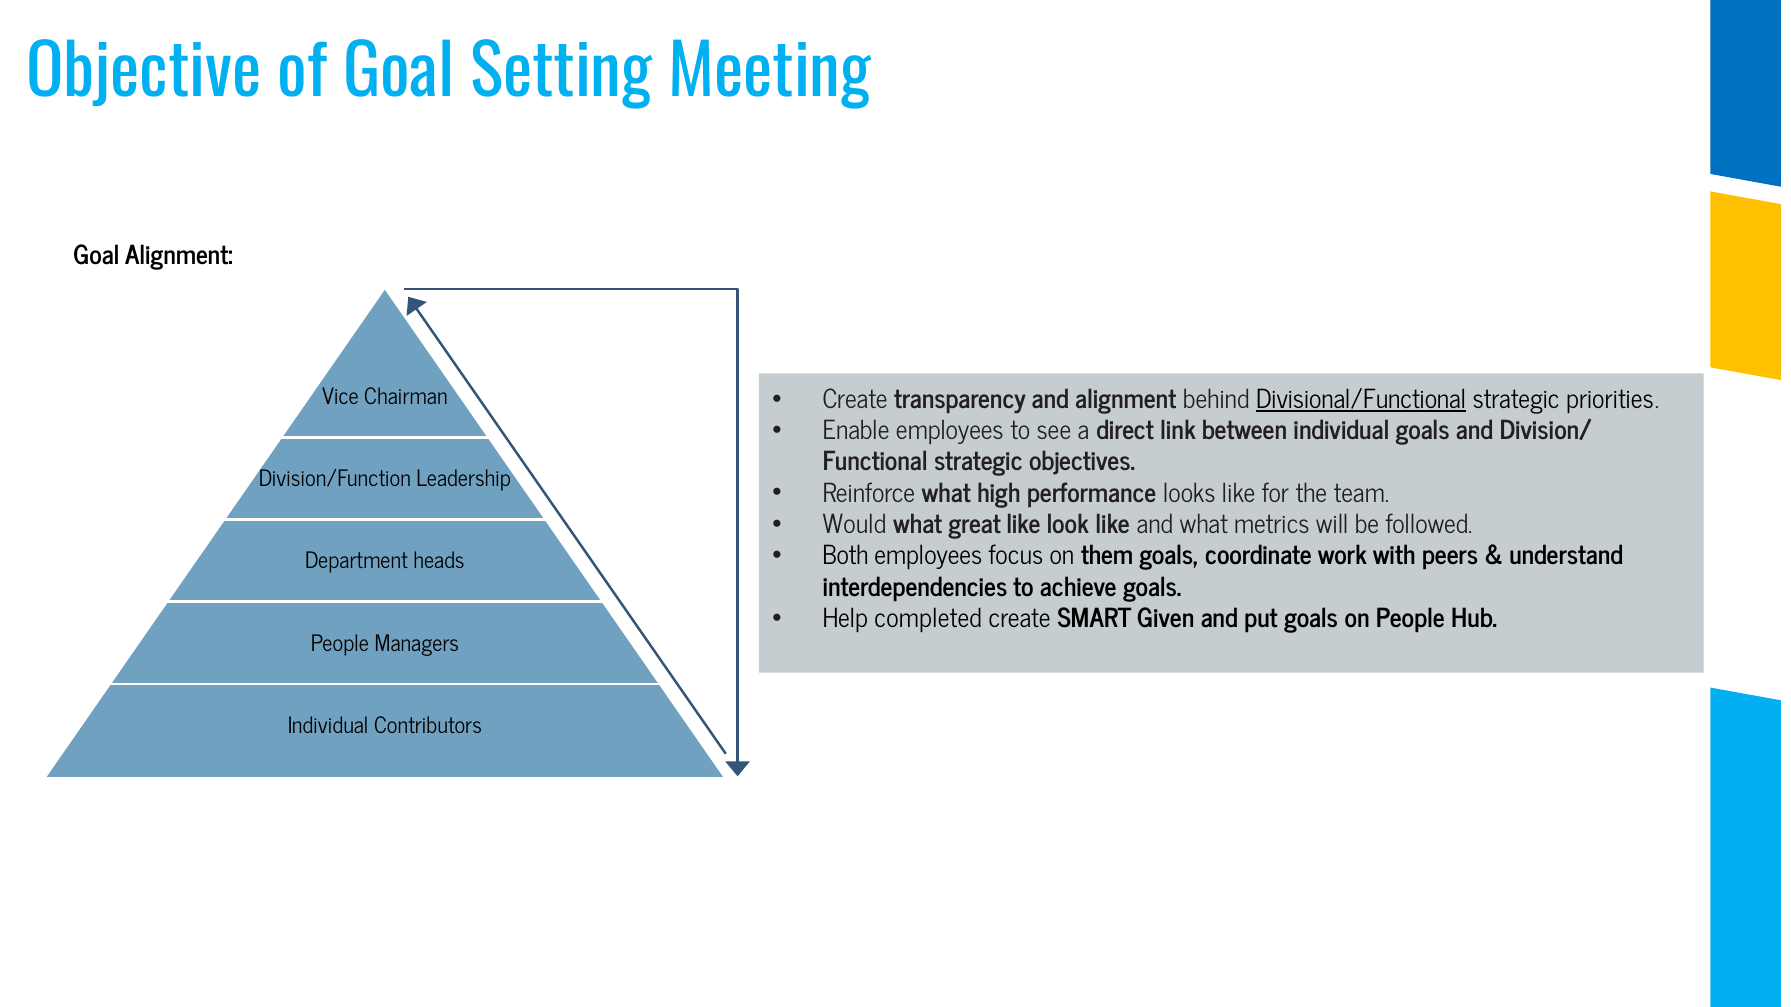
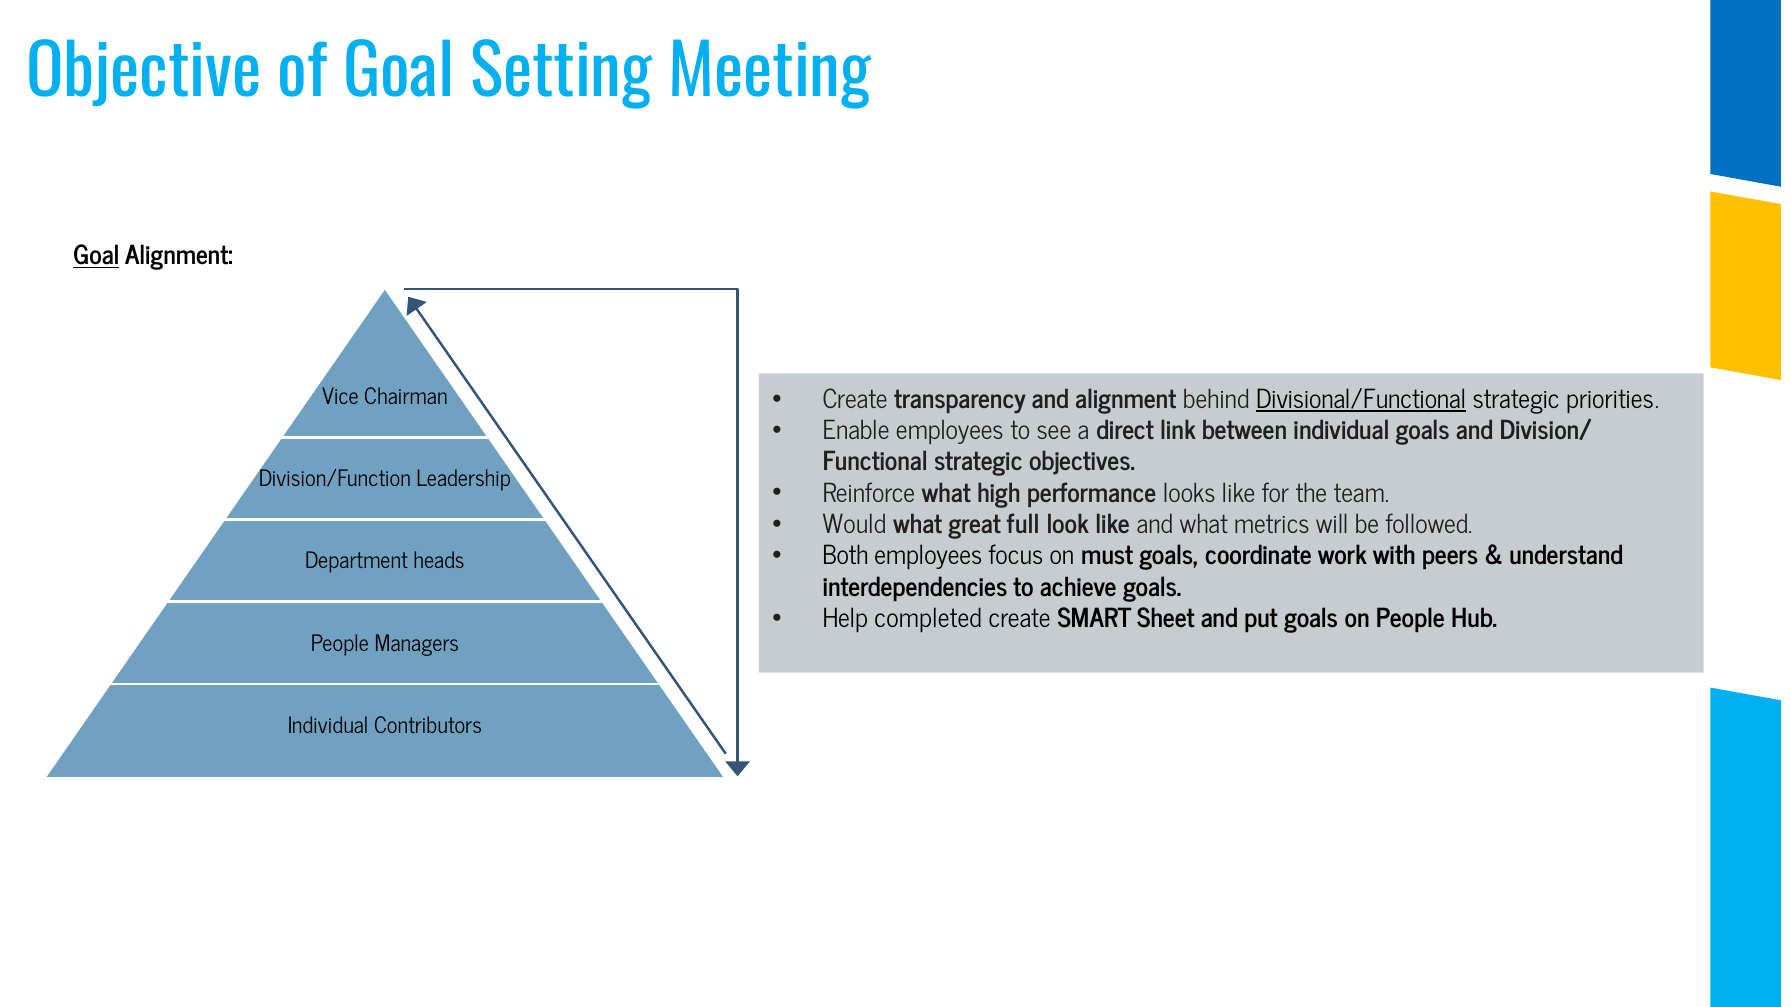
Goal underline: none -> present (96, 256)
great like: like -> full (1023, 525)
them: them -> must (1107, 556)
Given: Given -> Sheet (1166, 619)
